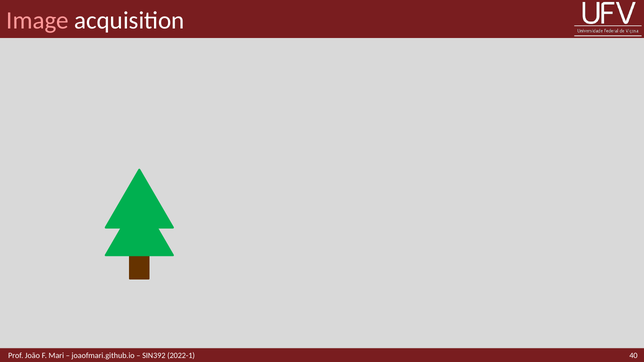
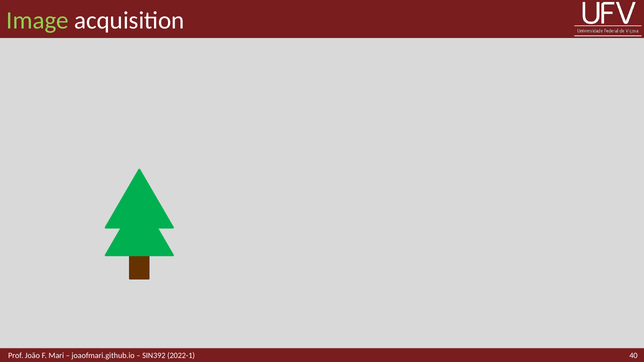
Image colour: pink -> light green (38, 21)
